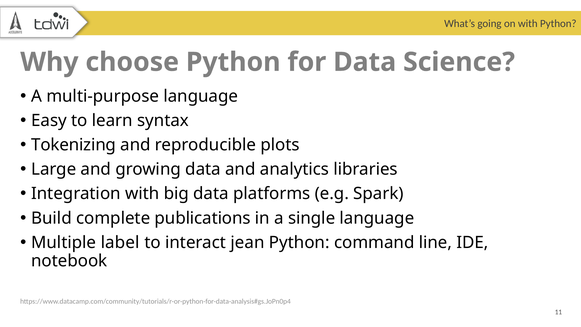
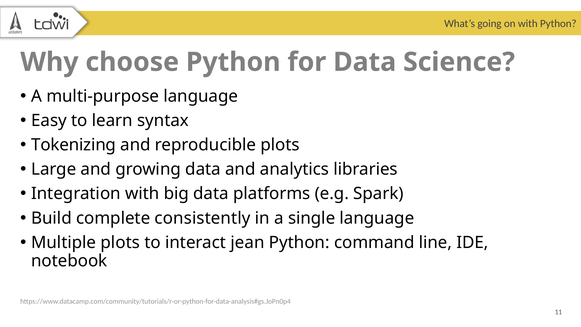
publications: publications -> consistently (203, 218)
Multiple label: label -> plots (120, 242)
